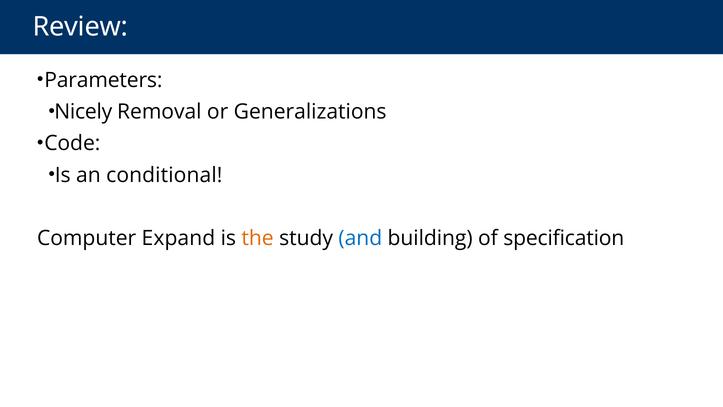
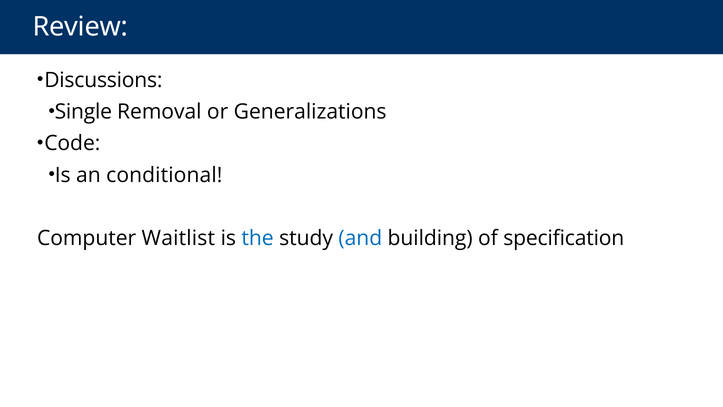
Parameters: Parameters -> Discussions (103, 80)
Nicely: Nicely -> Single (83, 112)
Expand: Expand -> Waitlist (178, 238)
the colour: orange -> blue (258, 238)
